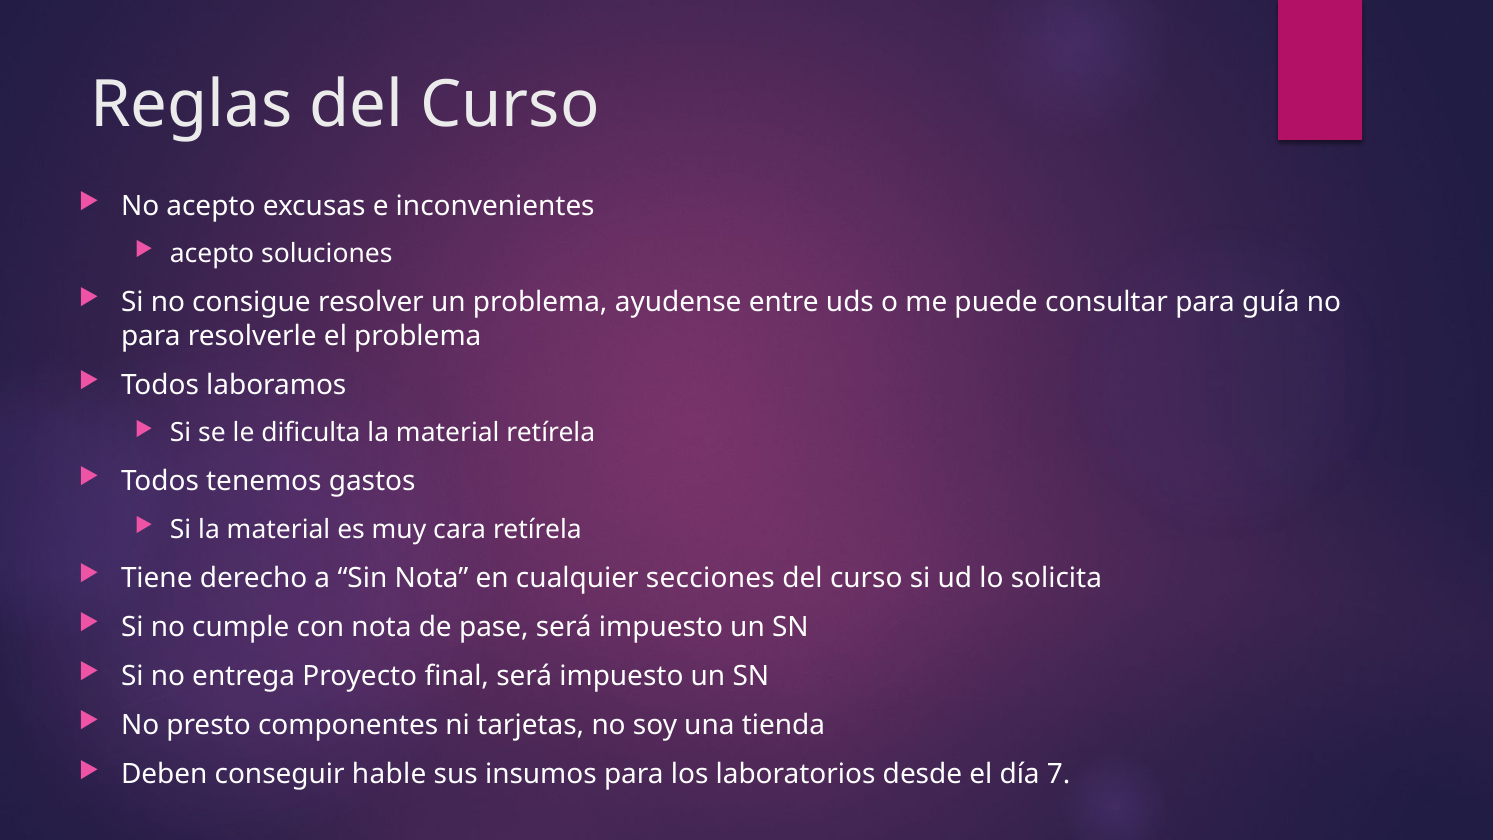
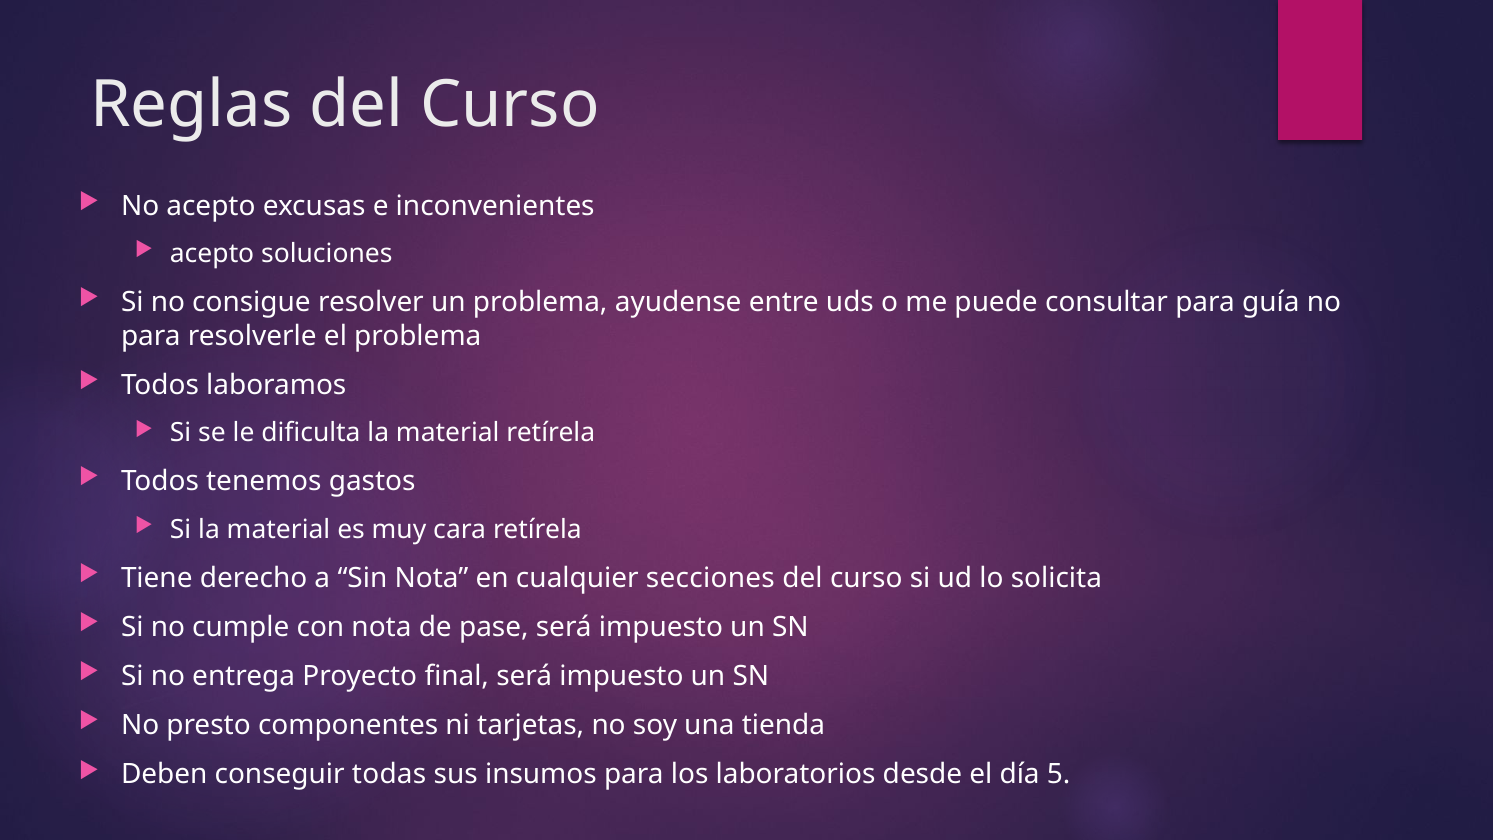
hable: hable -> todas (389, 774)
7: 7 -> 5 (1059, 774)
